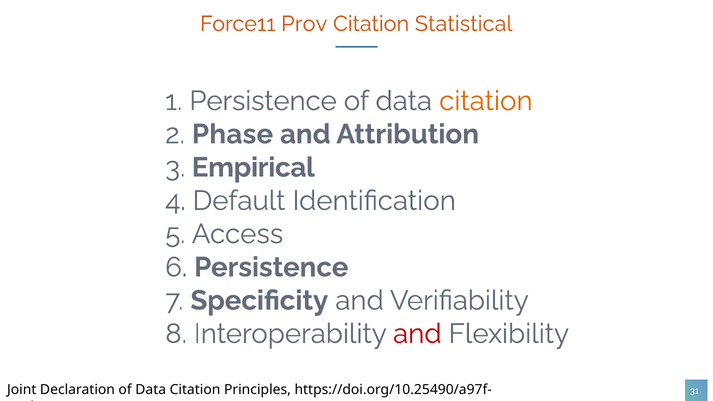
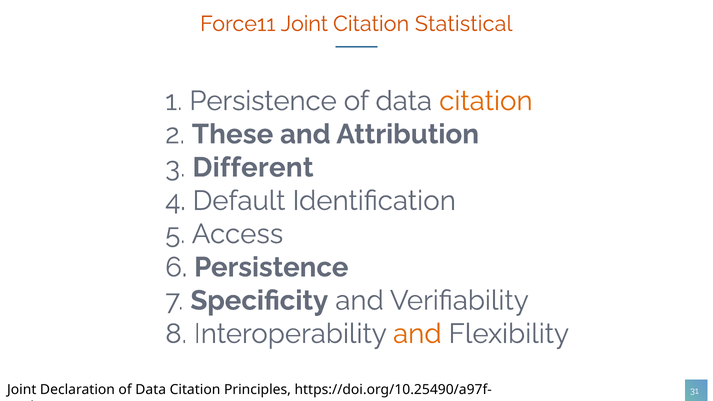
Force11 Prov: Prov -> Joint (304, 24)
Phase: Phase -> These (233, 134)
Empirical: Empirical -> Different (253, 168)
and colour: red -> orange (417, 334)
